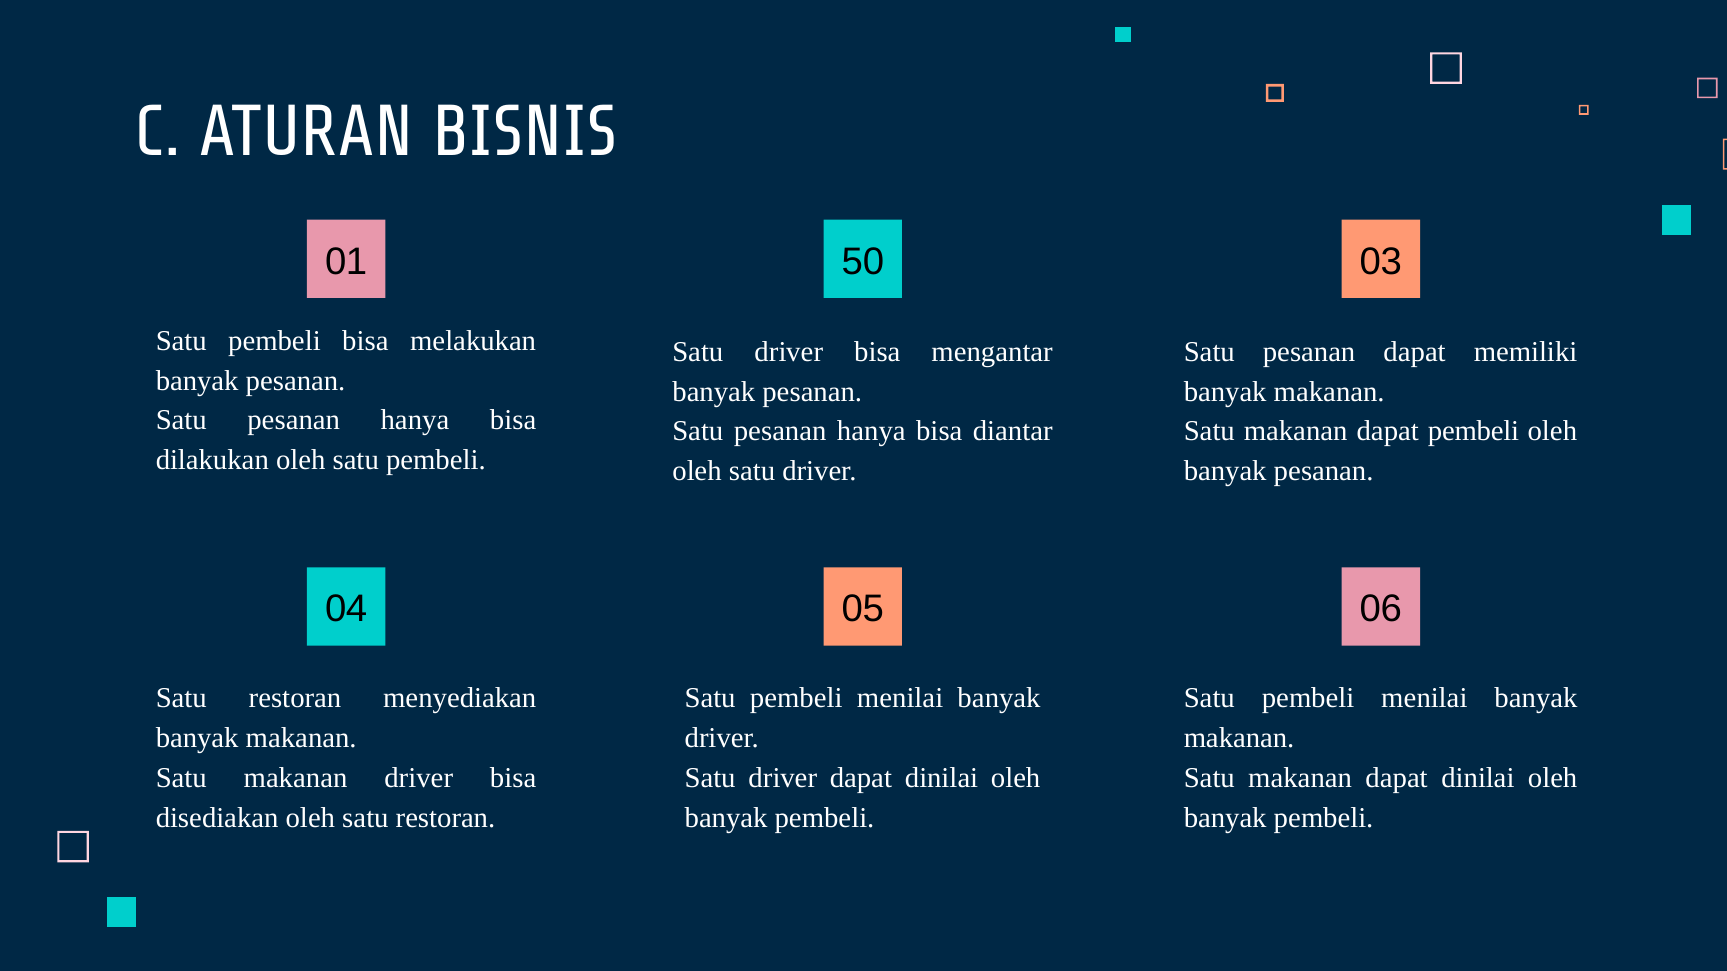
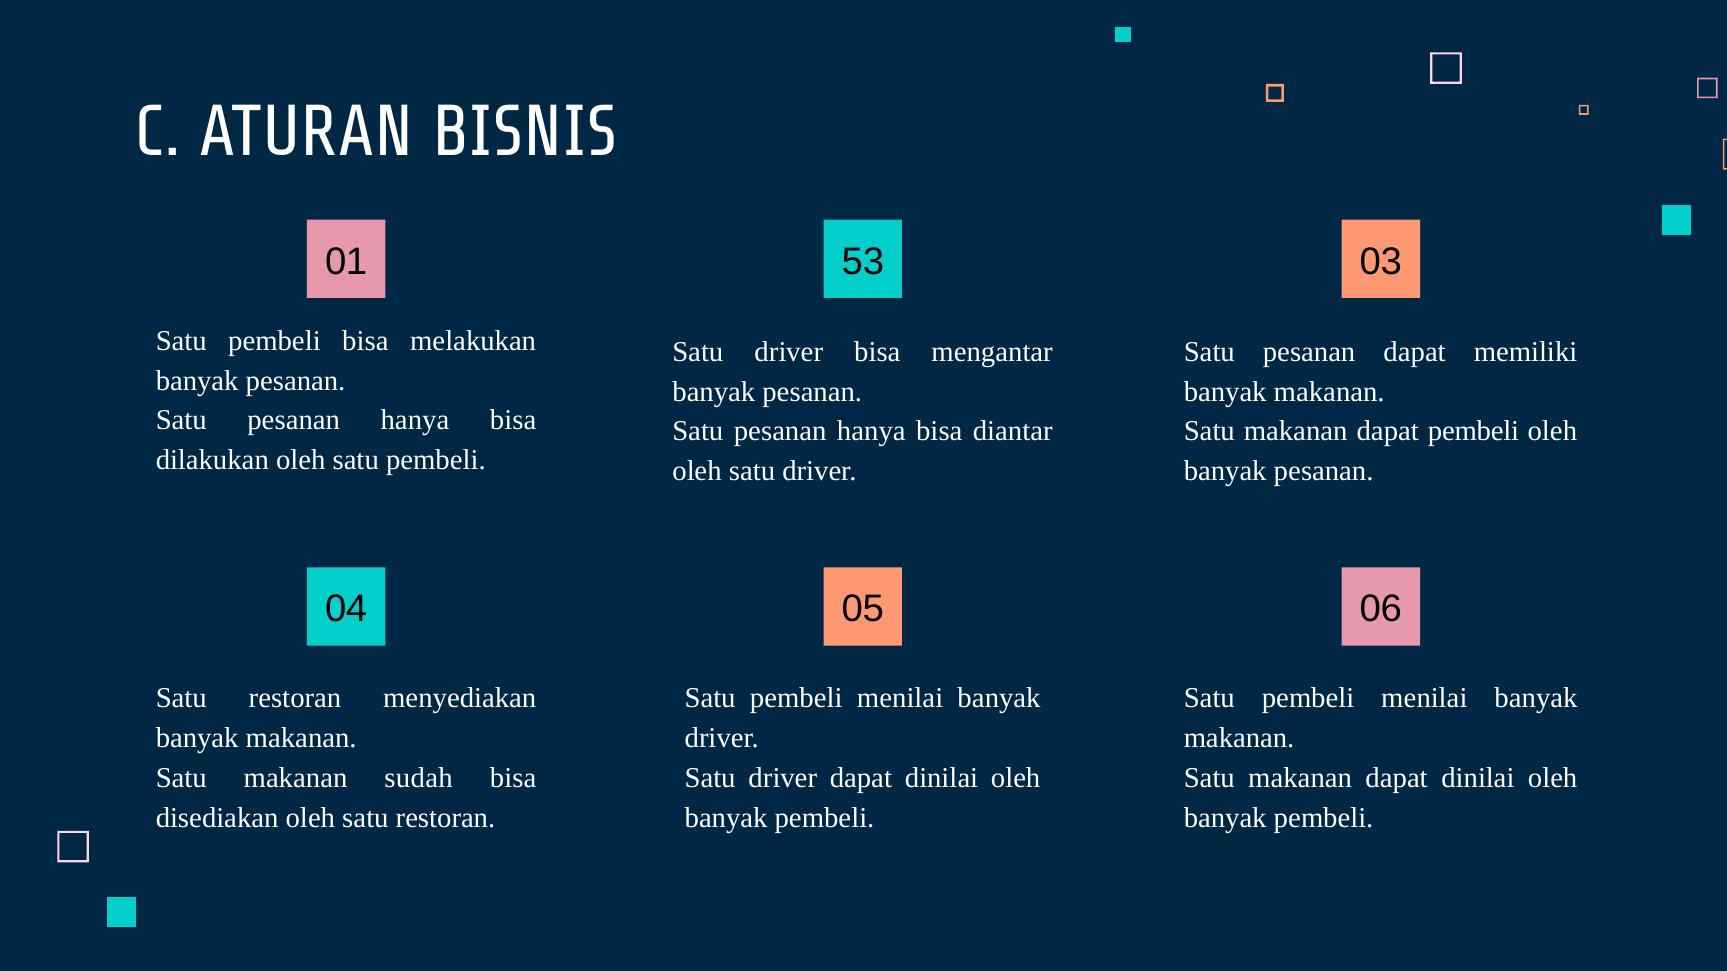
50: 50 -> 53 (863, 261)
makanan driver: driver -> sudah (419, 778)
